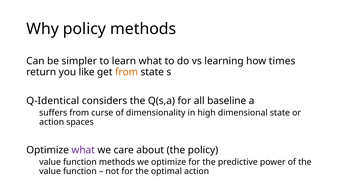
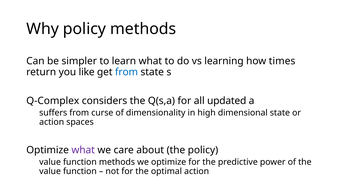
from colour: orange -> blue (127, 72)
Q-Identical: Q-Identical -> Q-Complex (53, 101)
baseline: baseline -> updated (227, 101)
